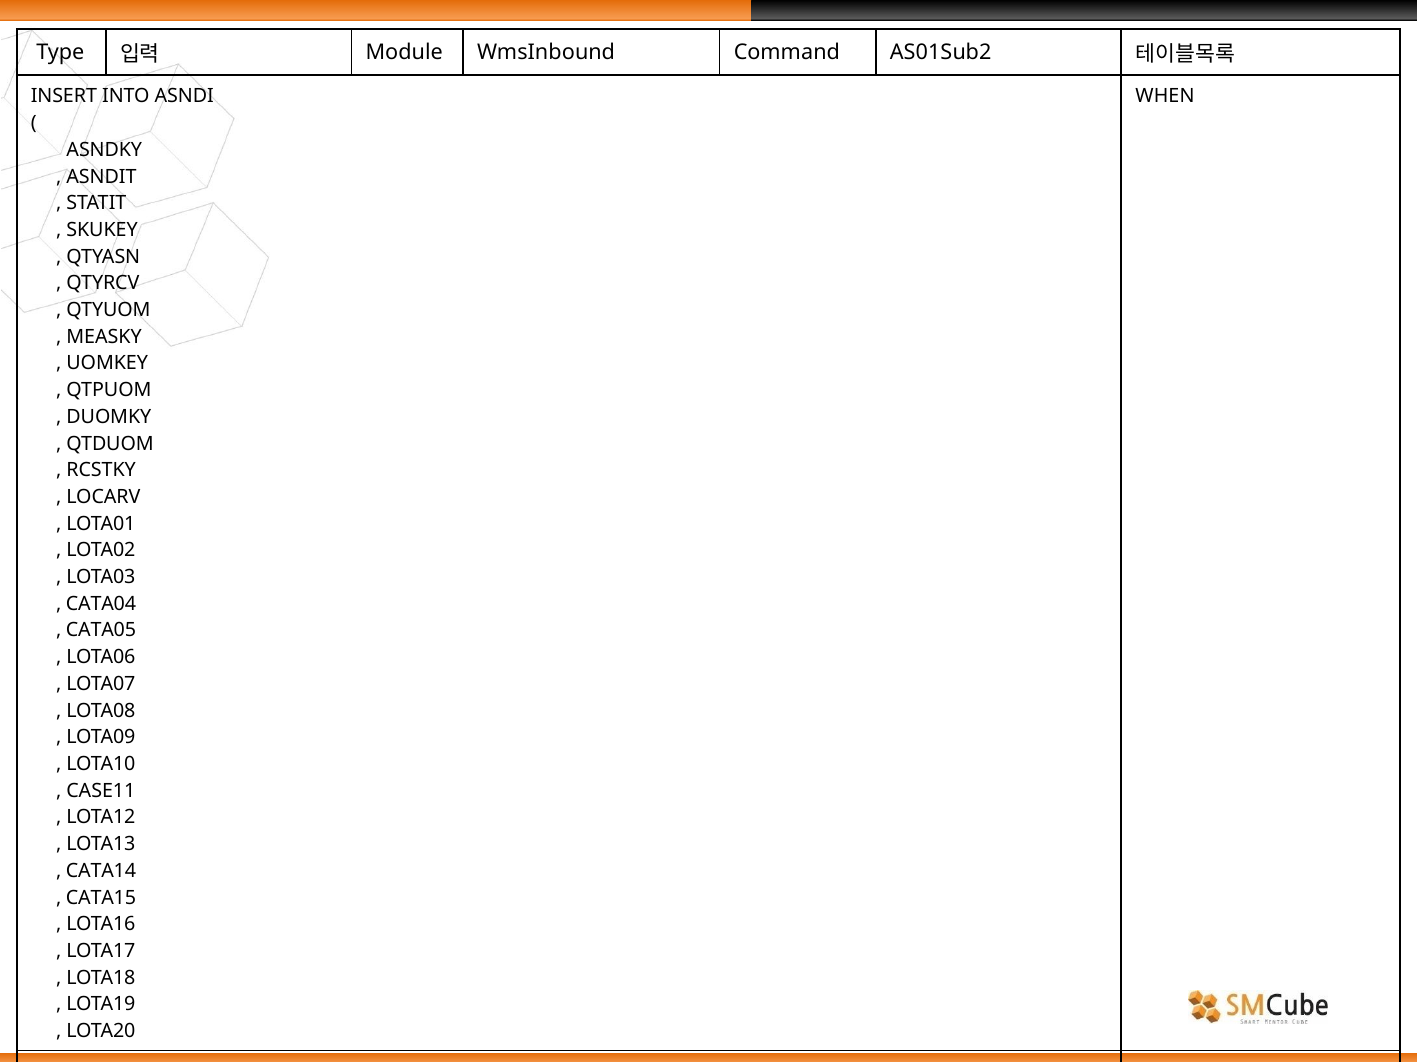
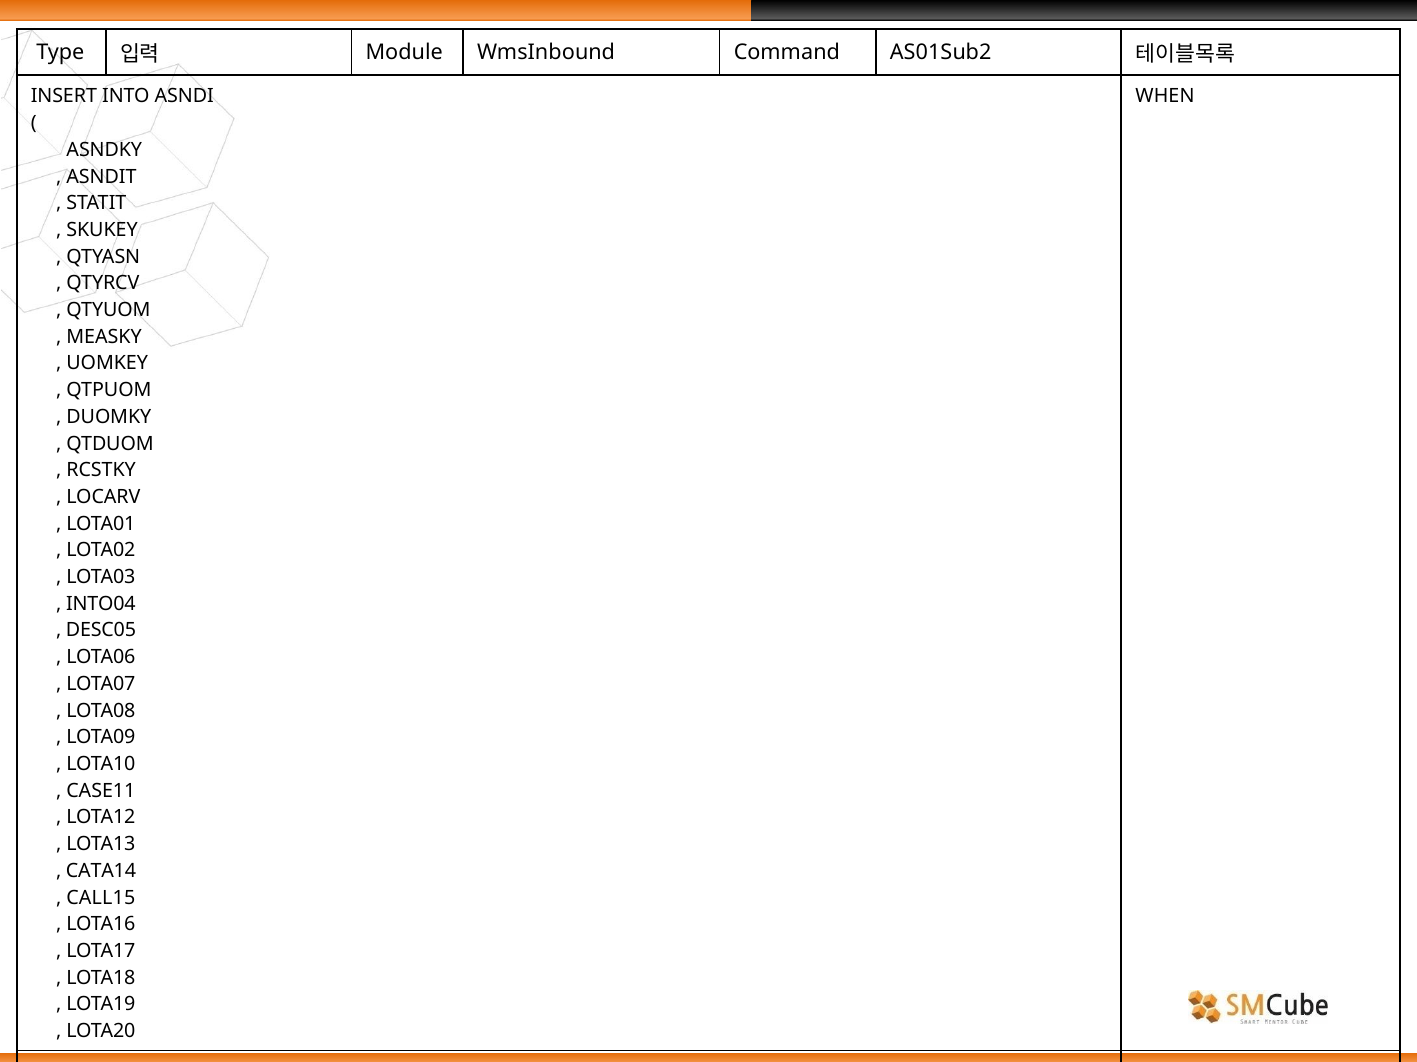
CATA04: CATA04 -> INTO04 (101, 604)
CATA05: CATA05 -> DESC05 (101, 631)
CATA15: CATA15 -> CALL15 (101, 898)
